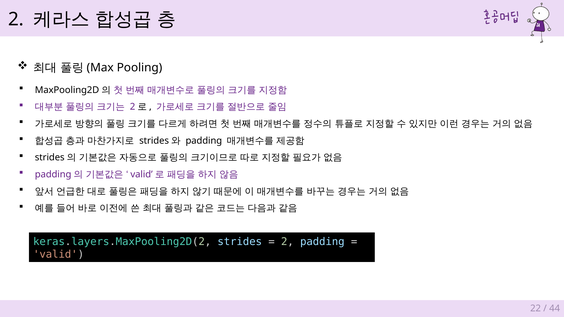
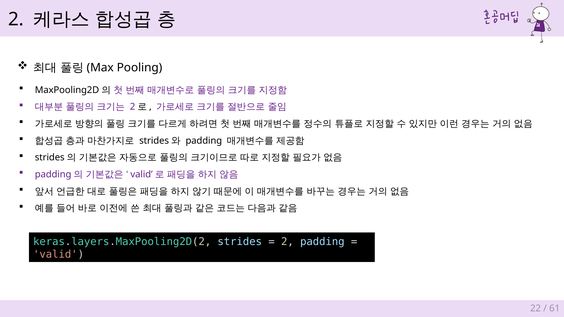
44: 44 -> 61 (555, 309)
